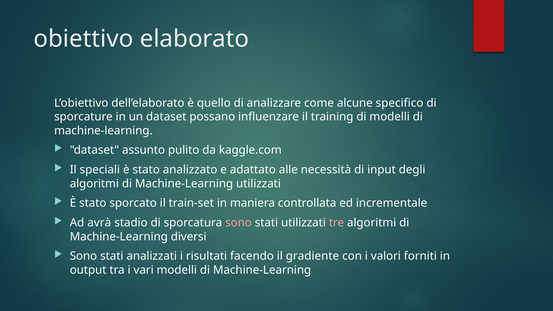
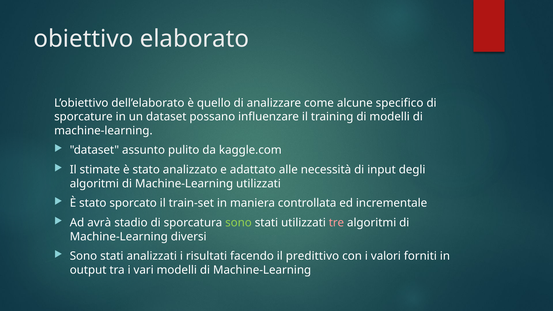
speciali: speciali -> stimate (100, 170)
sono colour: pink -> light green (238, 223)
gradiente: gradiente -> predittivo (312, 256)
